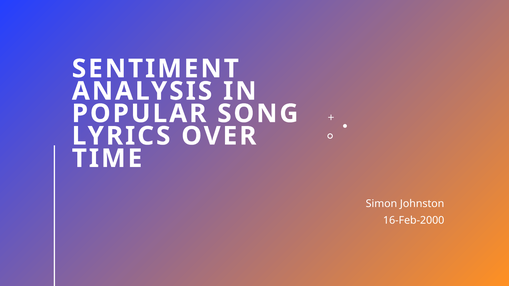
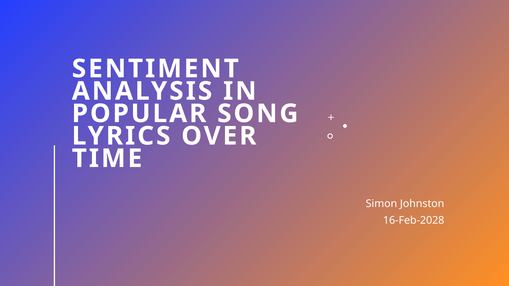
16-Feb-2000: 16-Feb-2000 -> 16-Feb-2028 (414, 221)
